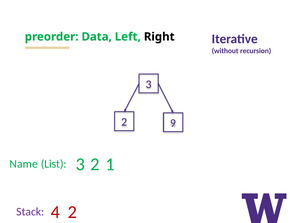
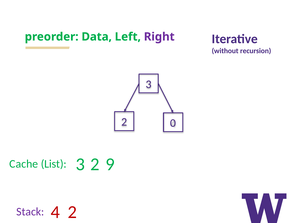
Right colour: black -> purple (159, 37)
9: 9 -> 0 (173, 123)
Name: Name -> Cache (24, 164)
1: 1 -> 9 (110, 164)
